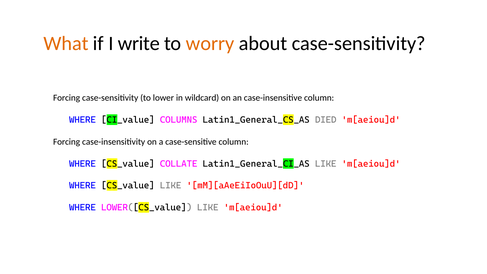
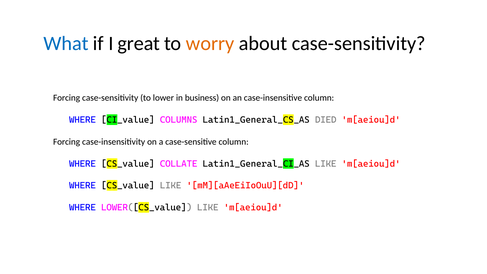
What colour: orange -> blue (66, 43)
write: write -> great (139, 43)
wildcard: wildcard -> business (202, 98)
